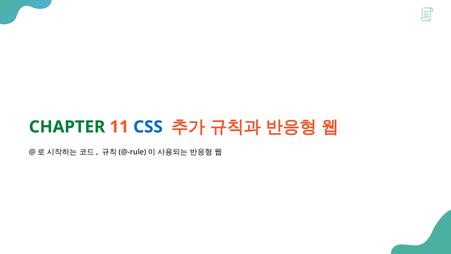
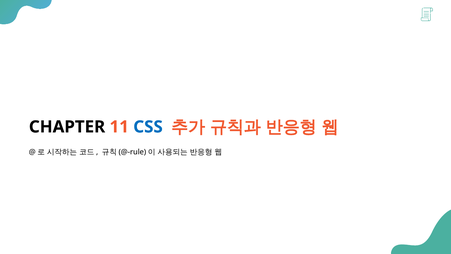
CHAPTER colour: green -> black (67, 127)
